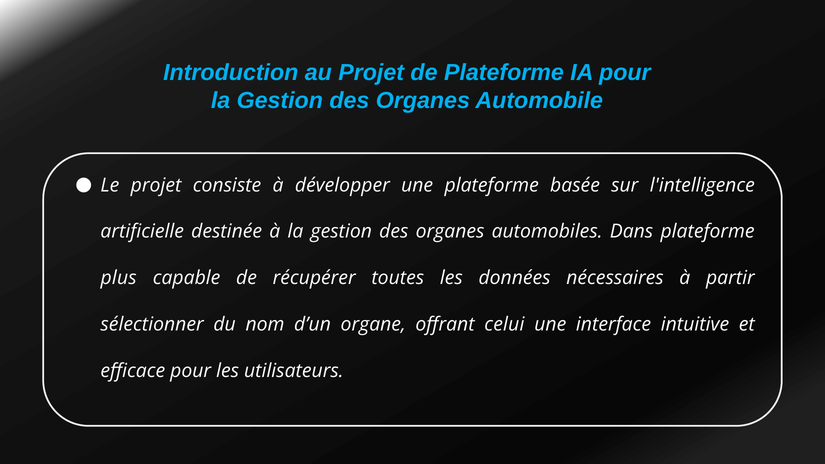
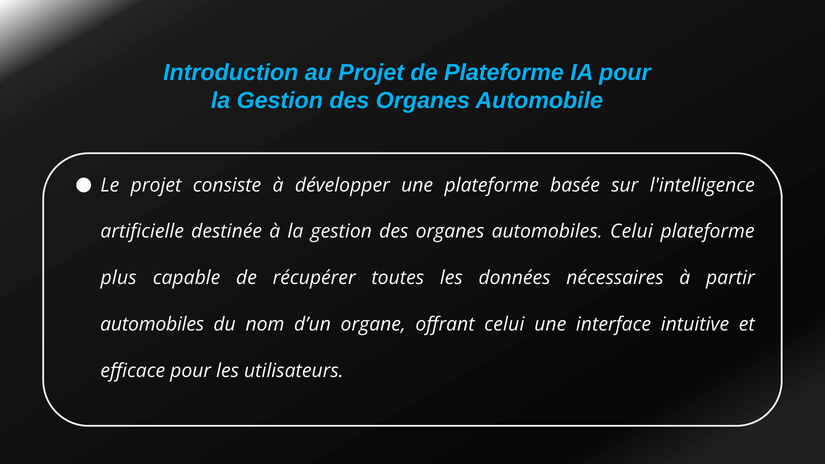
automobiles Dans: Dans -> Celui (631, 232)
sélectionner: sélectionner -> automobiles (152, 324)
